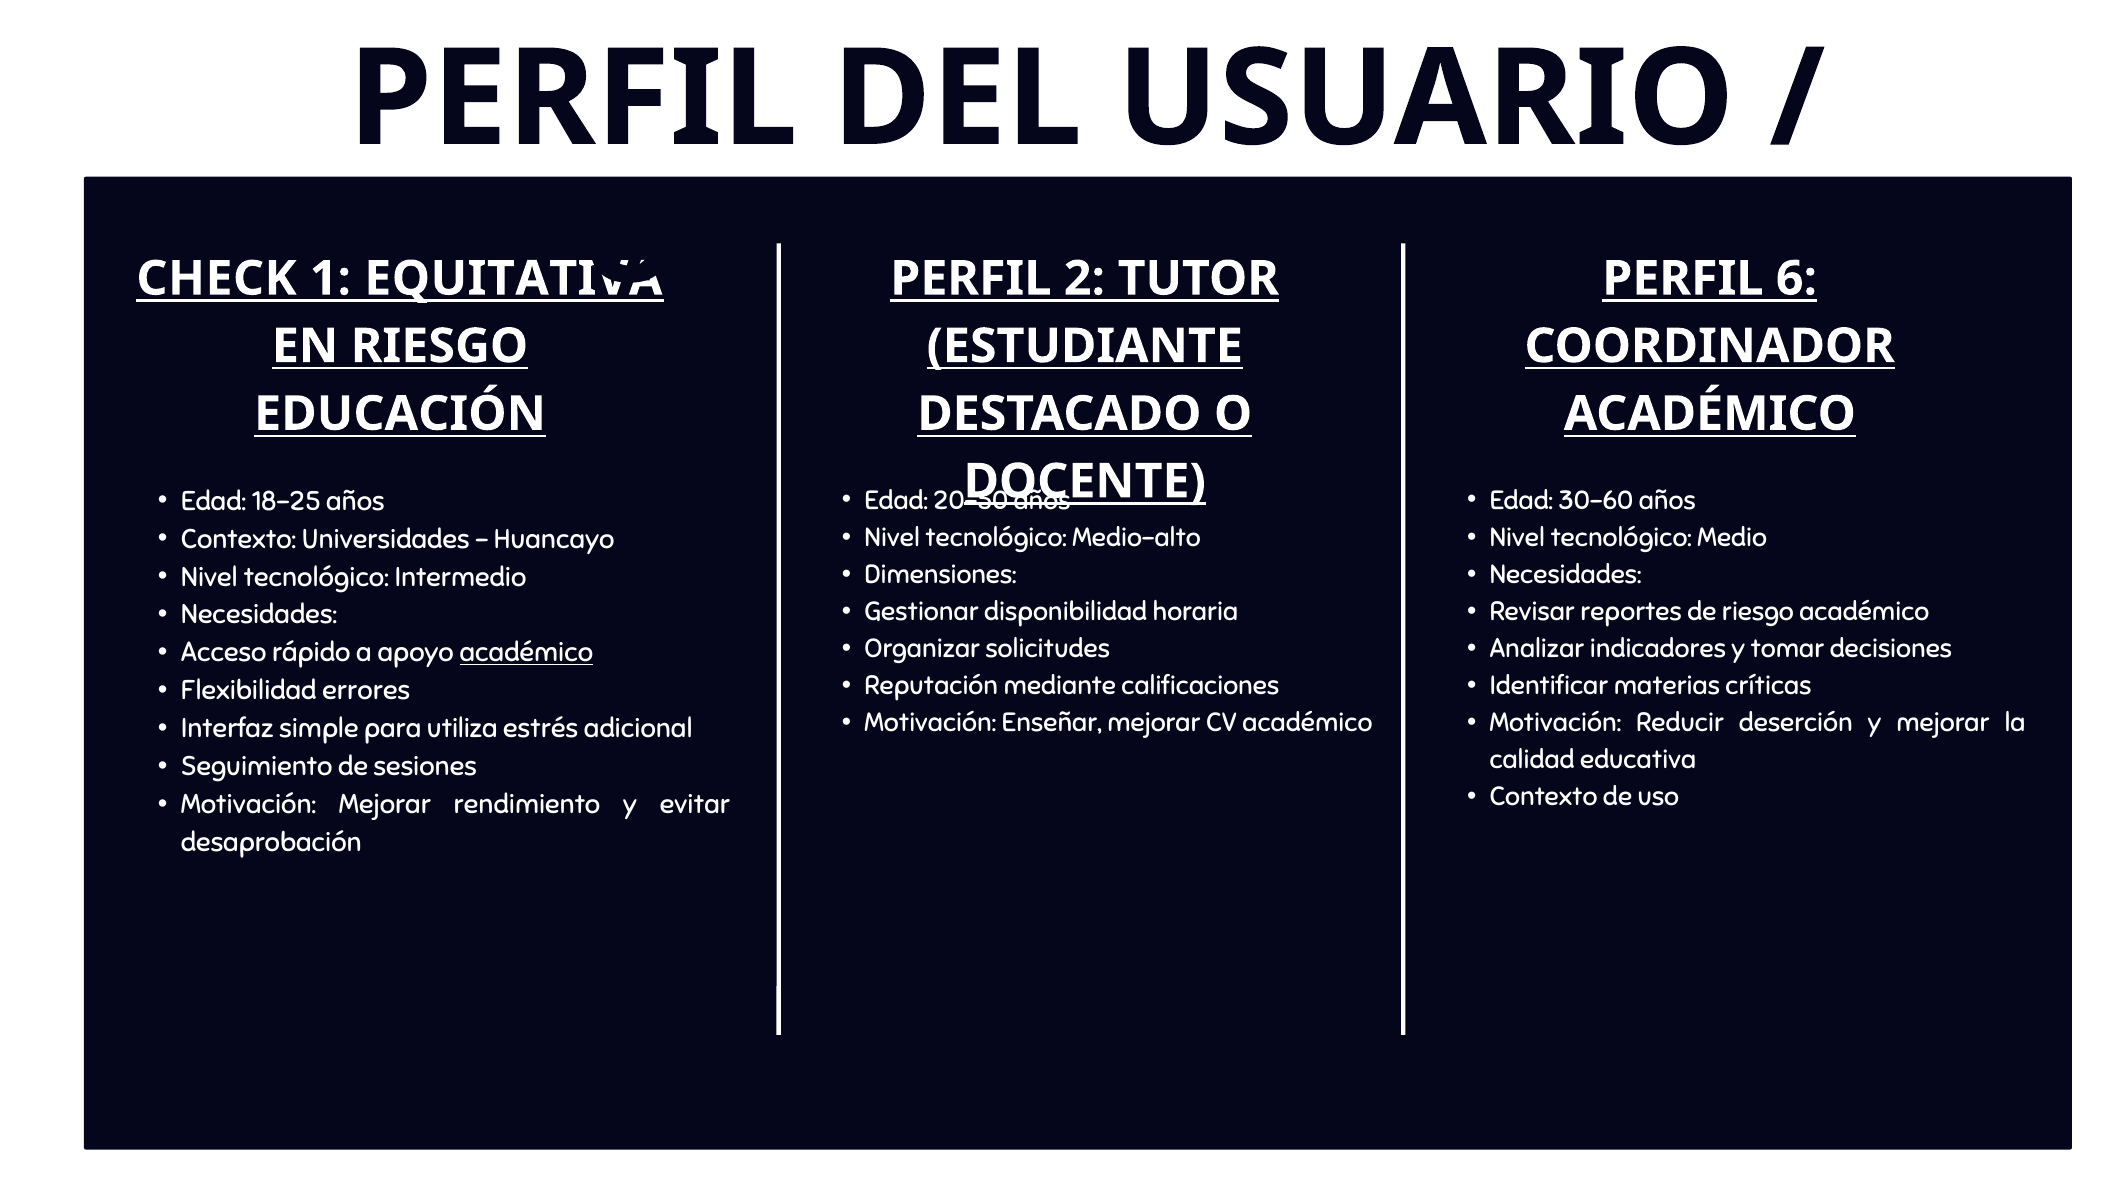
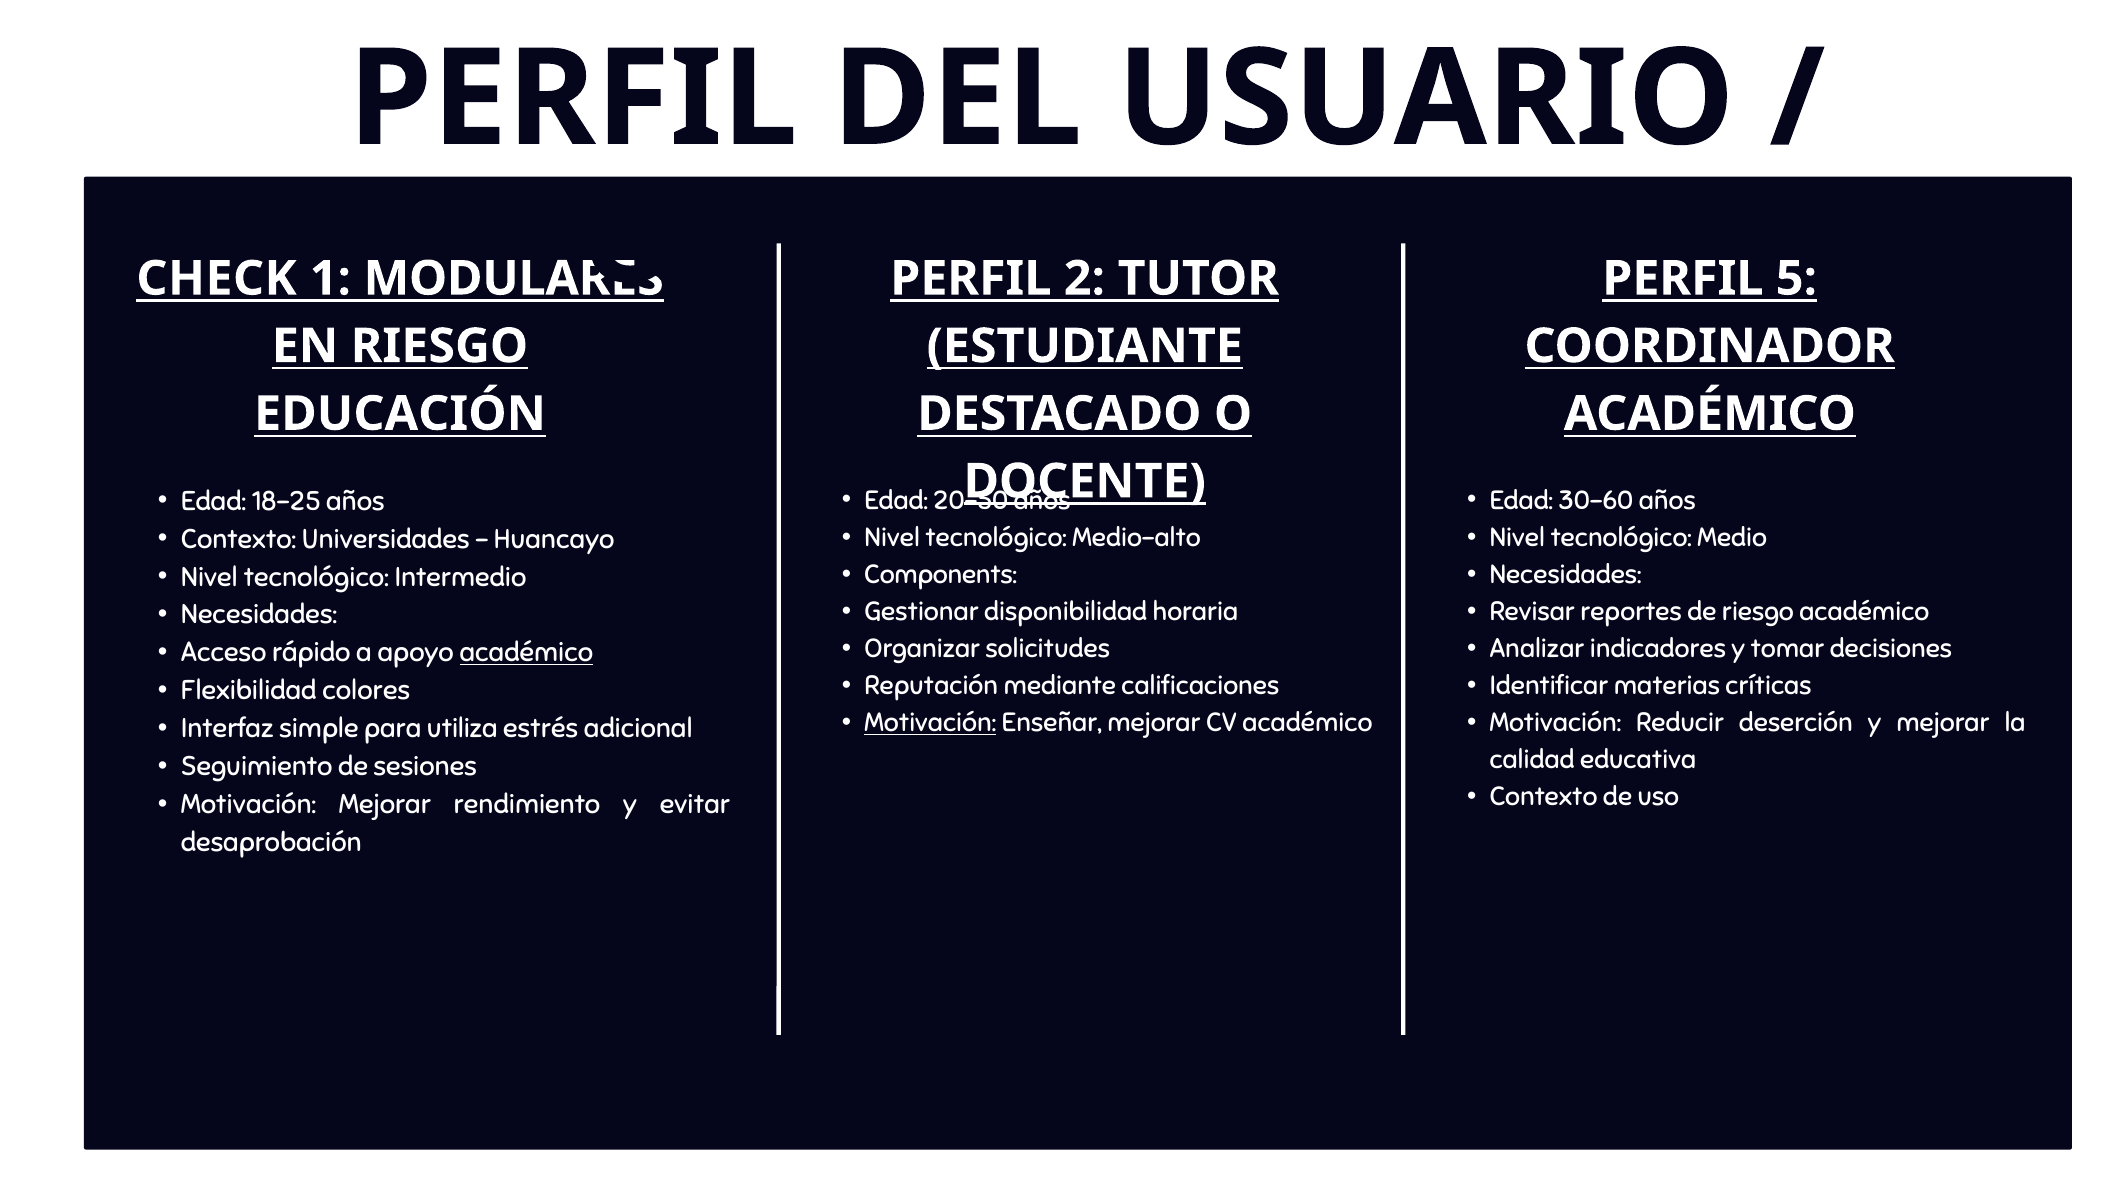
EQUITATIVA: EQUITATIVA -> MODULARES (514, 279)
6: 6 -> 5 (1796, 279)
Dimensiones: Dimensiones -> Components (941, 575)
errores: errores -> colores (366, 691)
Motivación underline: none -> present (930, 723)
